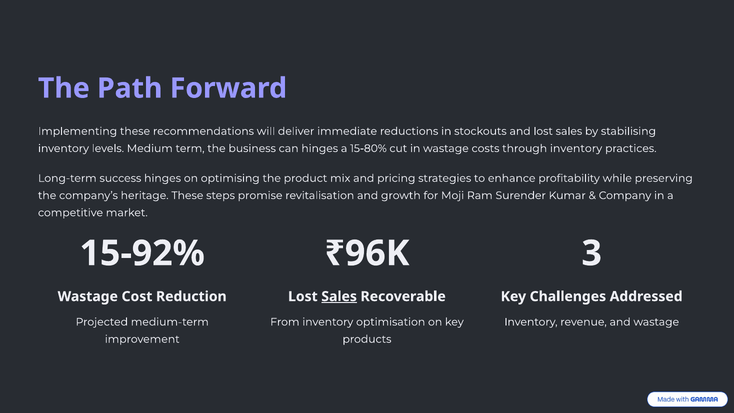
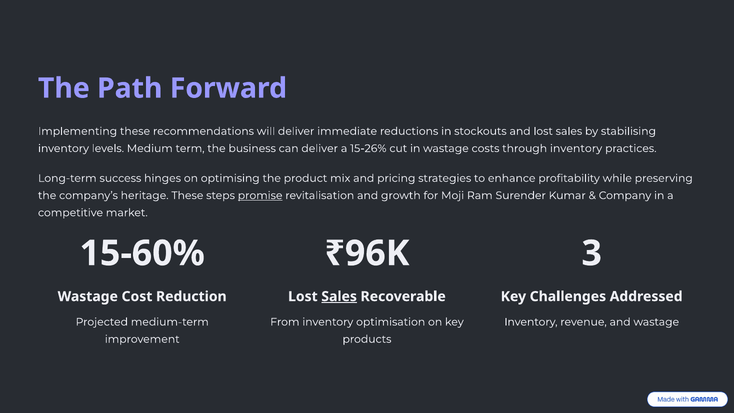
can hinges: hinges -> deliver (320, 148)
15-80%: 15-80% -> 15-26% (368, 148)
promise underline: none -> present (260, 195)
15-92%: 15-92% -> 15-60% (142, 253)
